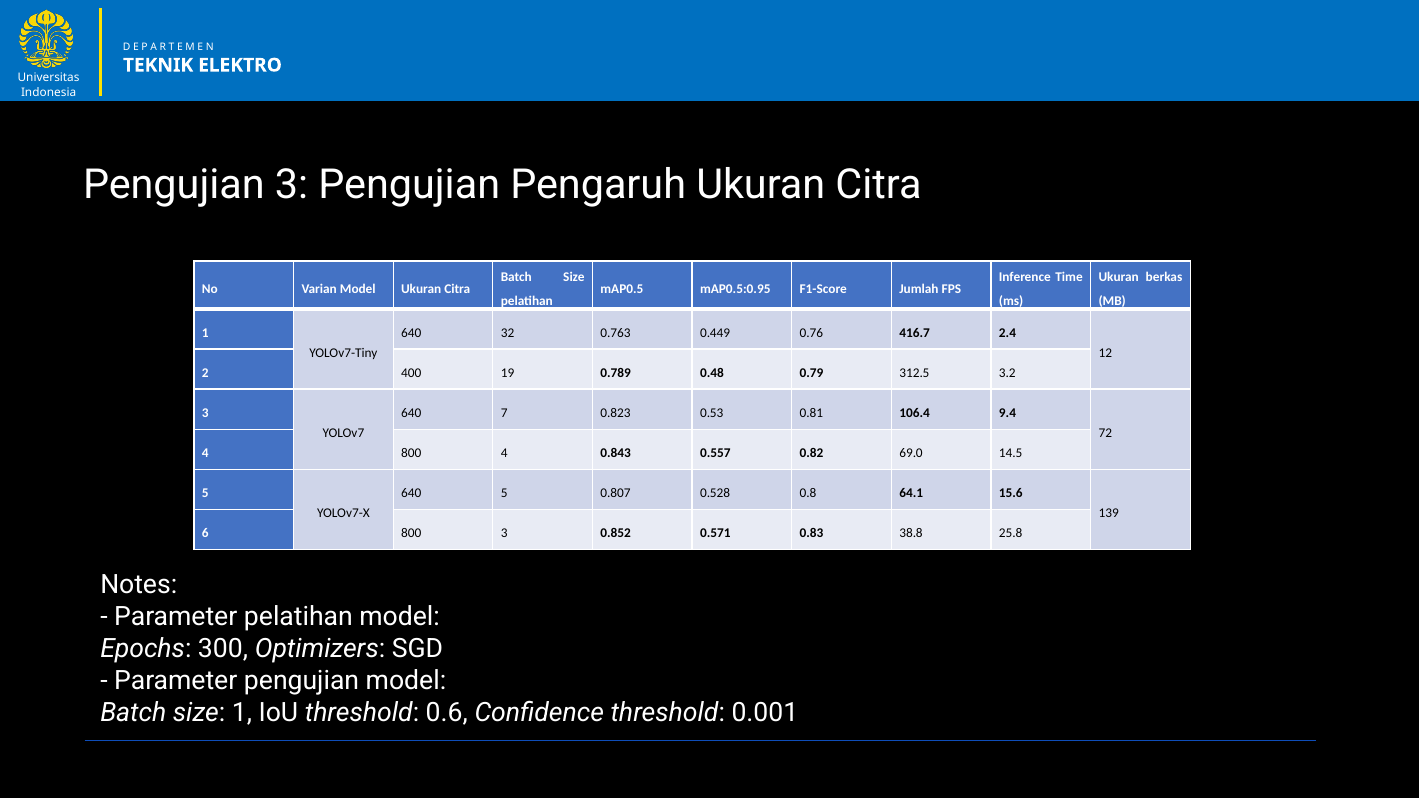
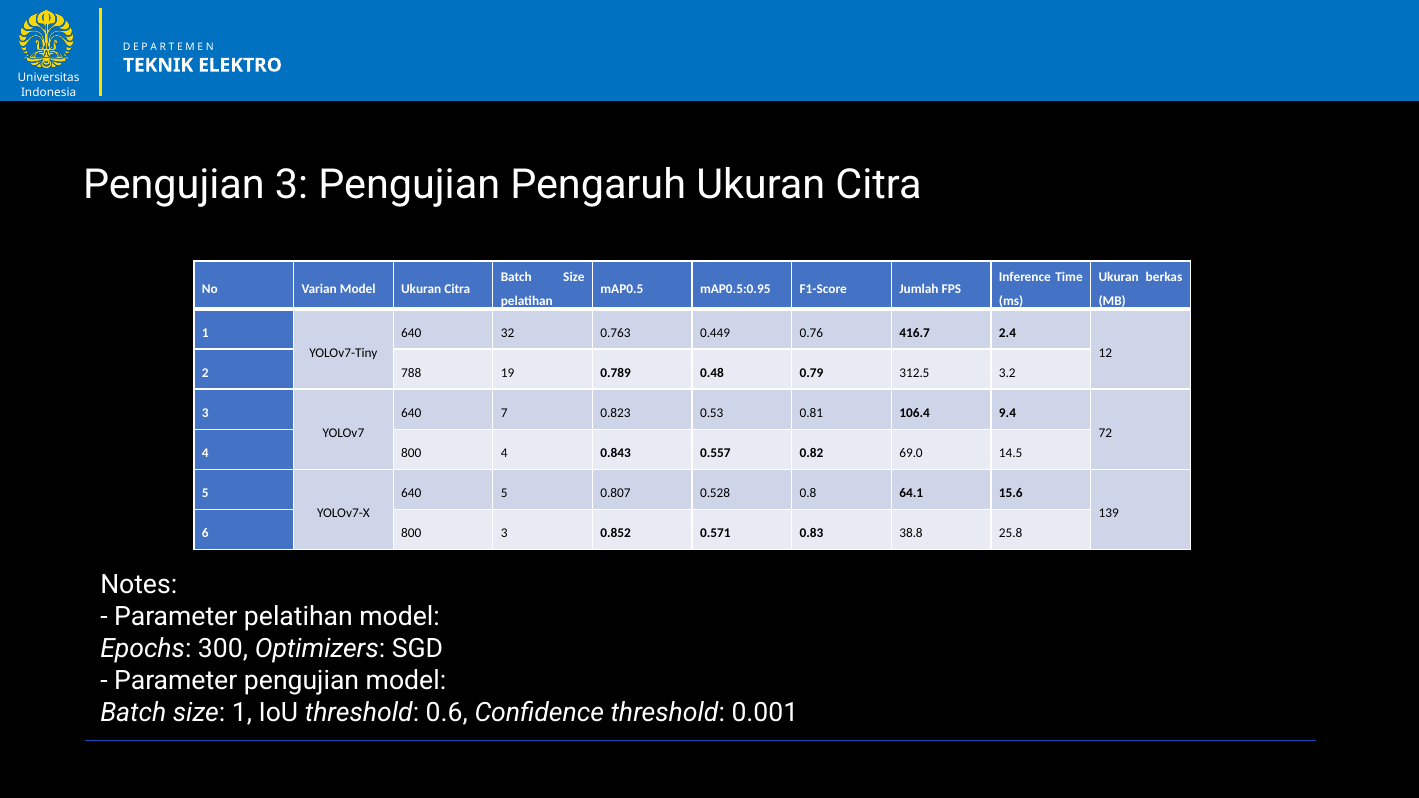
400: 400 -> 788 (411, 373)
